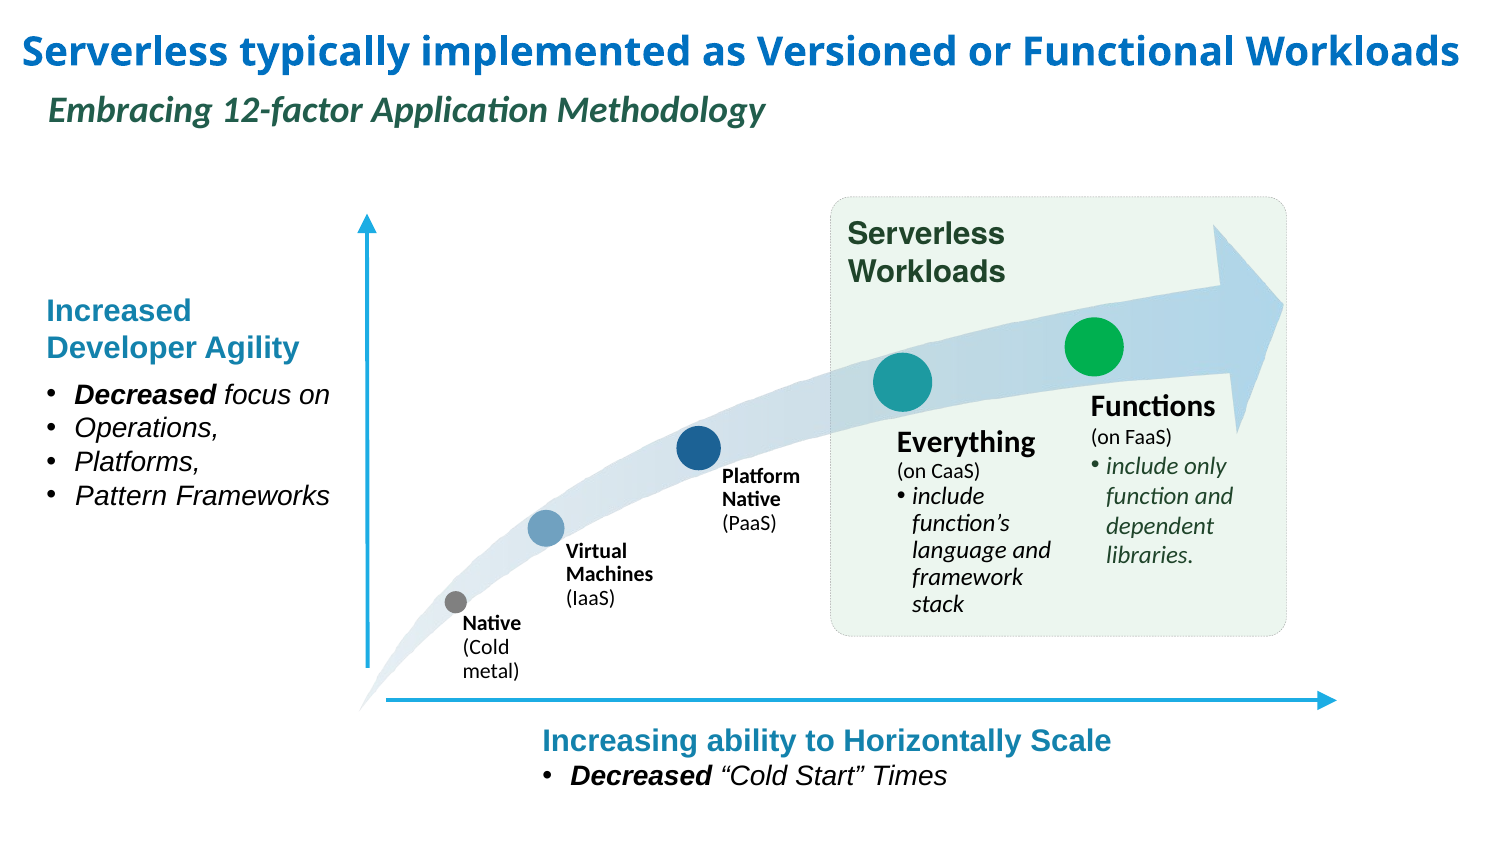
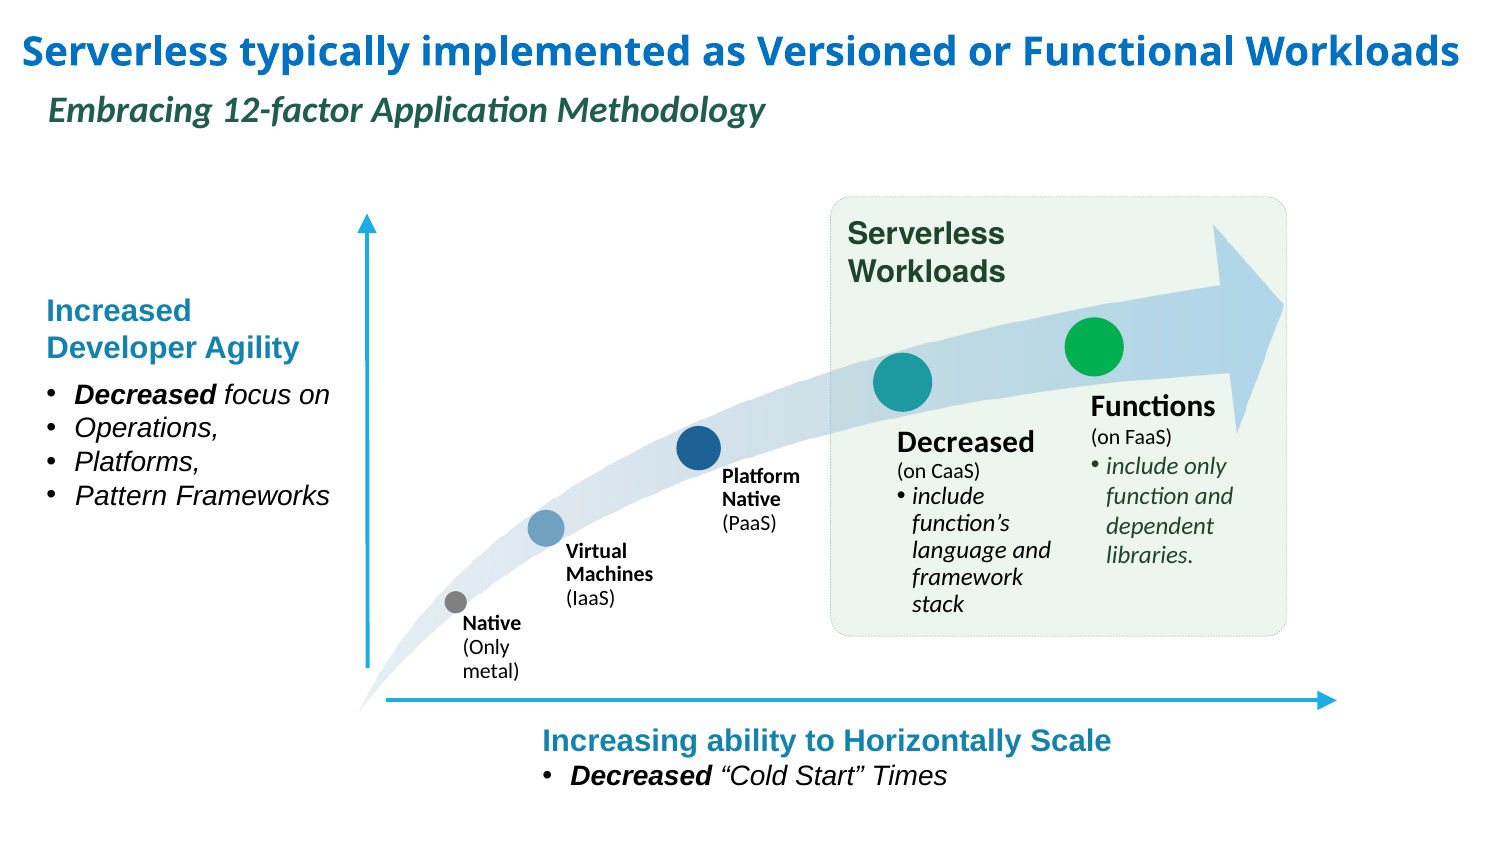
Everything: Everything -> Decreased (966, 443)
Cold: Cold -> Only (486, 648)
